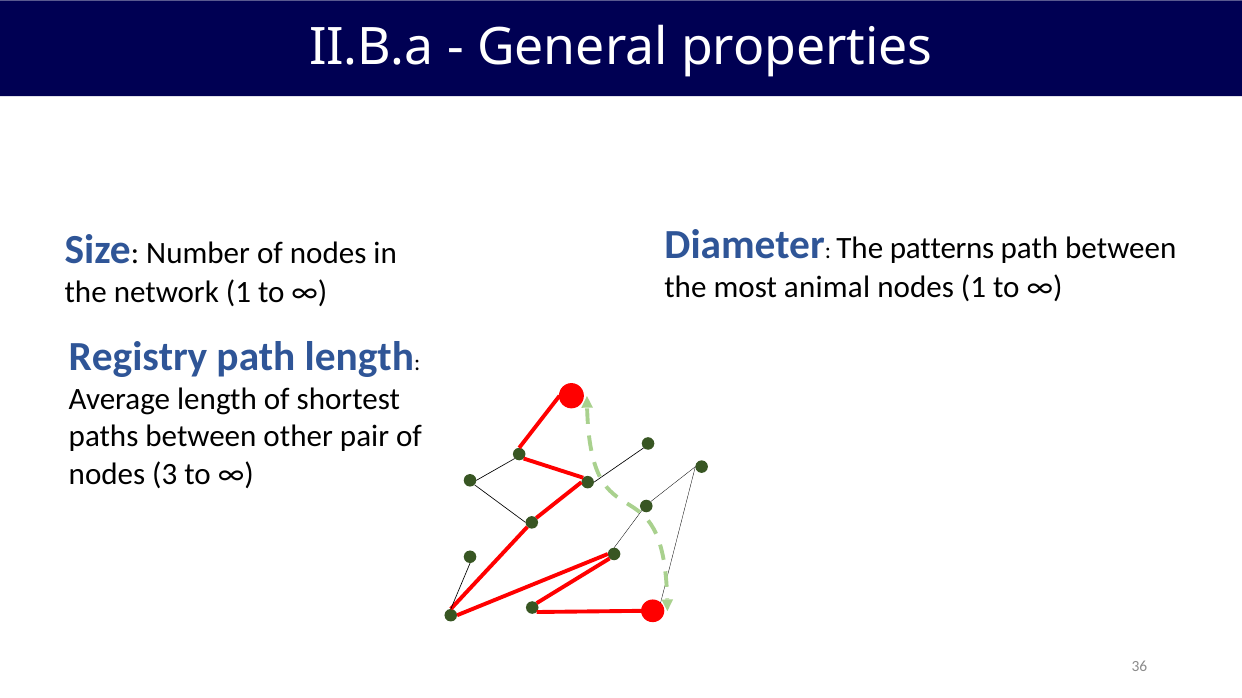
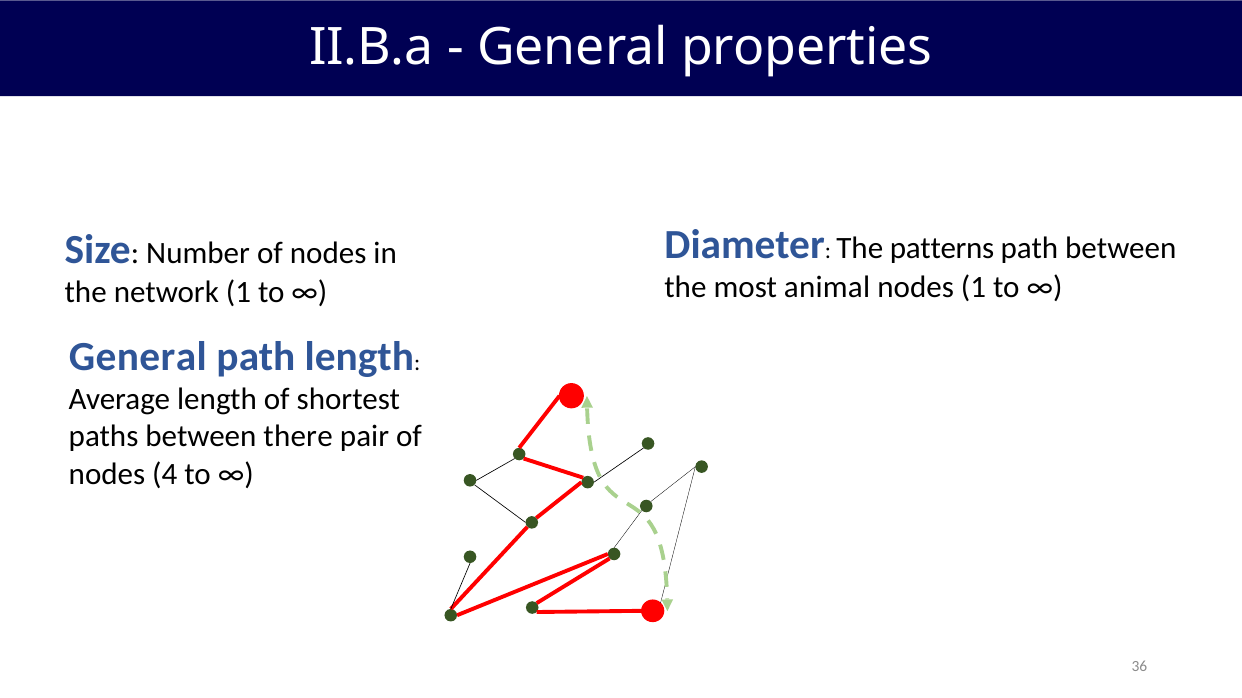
Registry: Registry -> General (138, 357)
other: other -> there (298, 437)
3: 3 -> 4 (165, 474)
